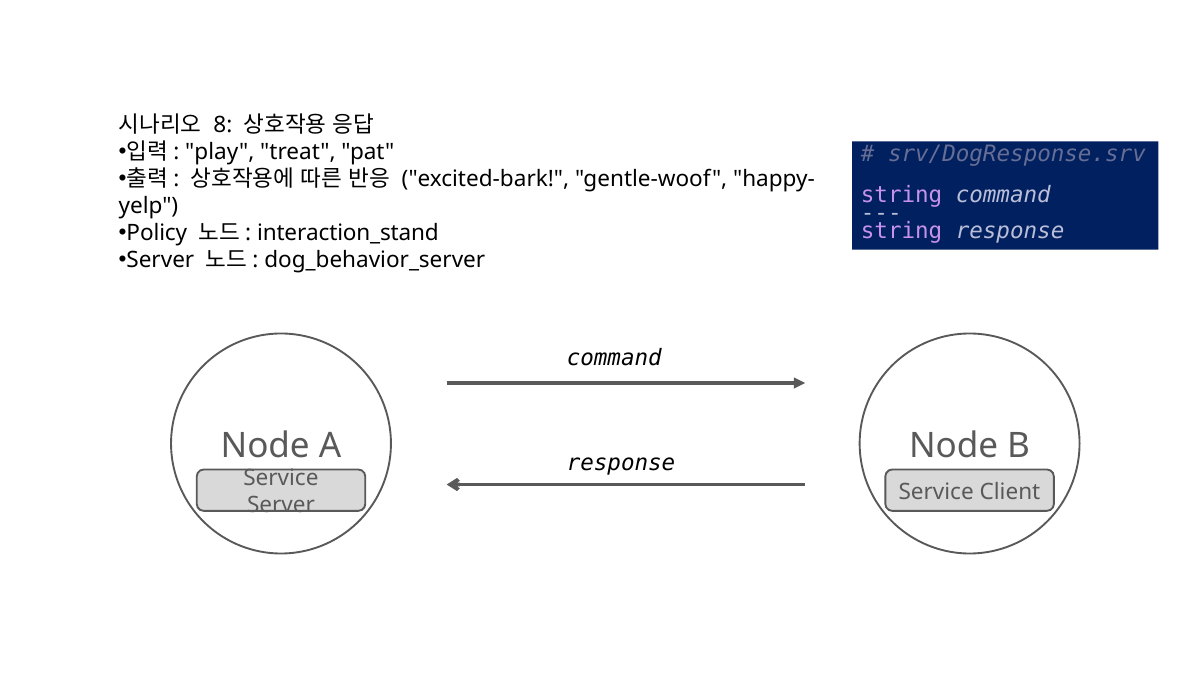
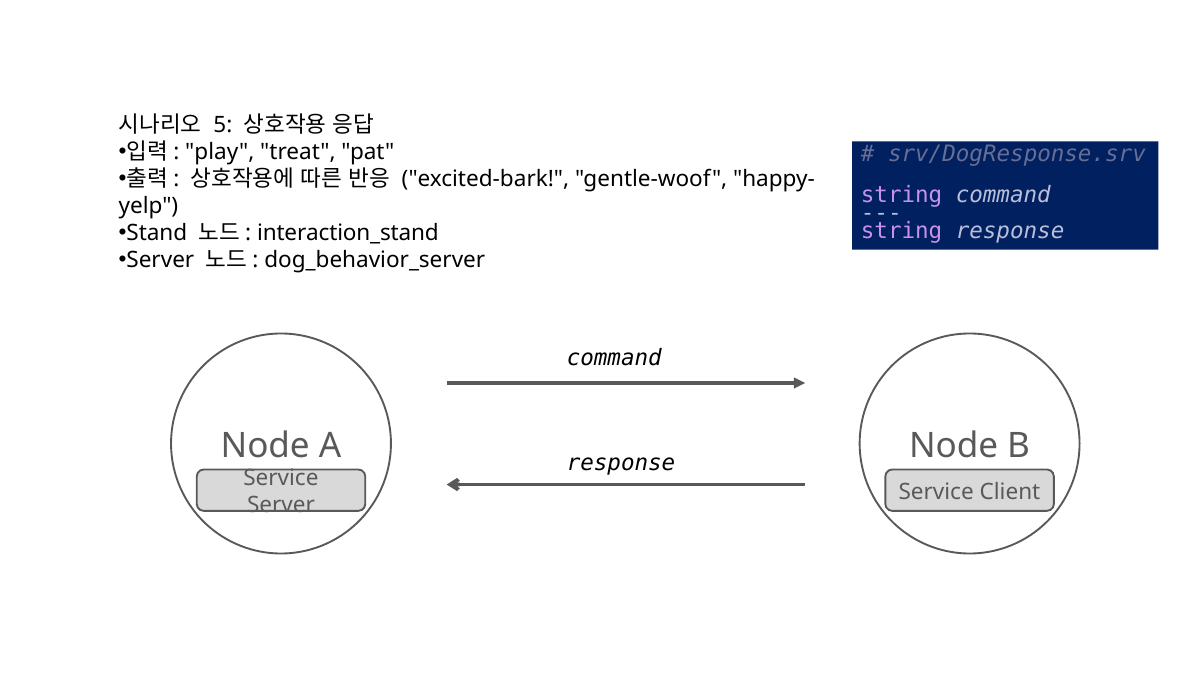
8: 8 -> 5 (223, 125)
Policy: Policy -> Stand (157, 233)
